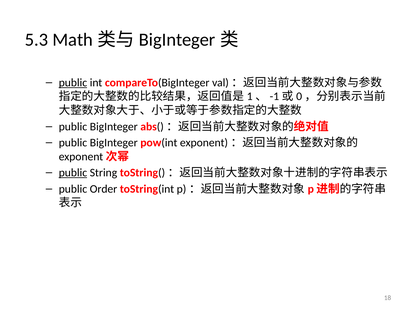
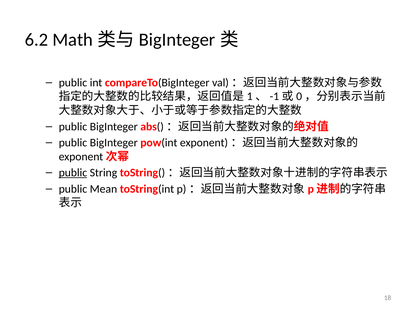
5.3: 5.3 -> 6.2 (37, 40)
public underline: present -> none (73, 83)
Order: Order -> Mean (103, 189)
